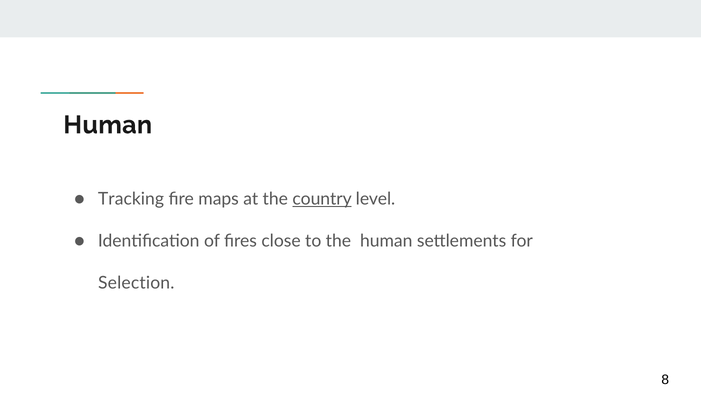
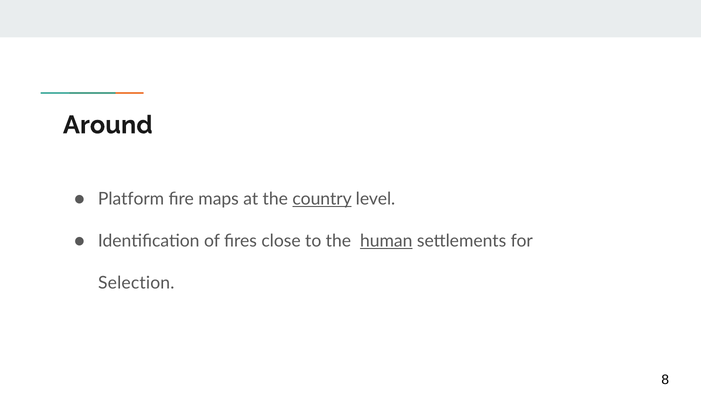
Human: Human -> Around (108, 125)
Tracking: Tracking -> Platform (131, 199)
human underline: none -> present (386, 241)
